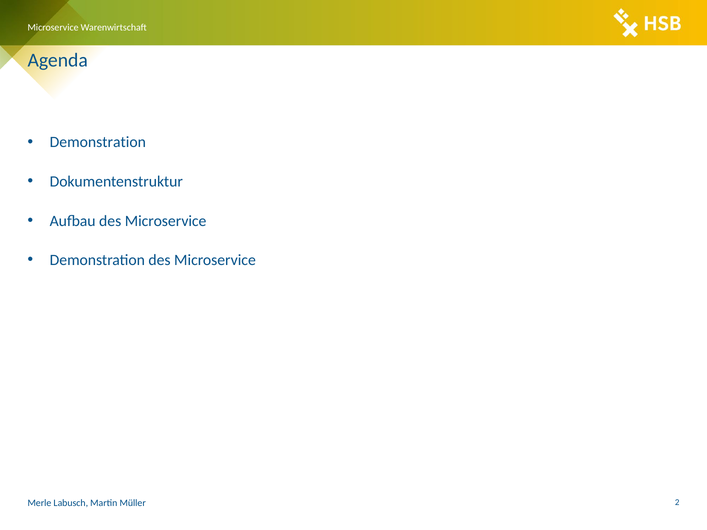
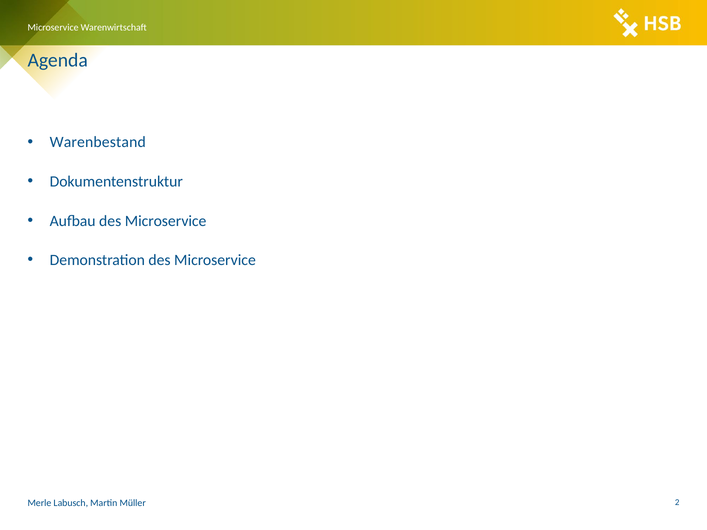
Demonstration: Demonstration -> Warenbestand (98, 142)
